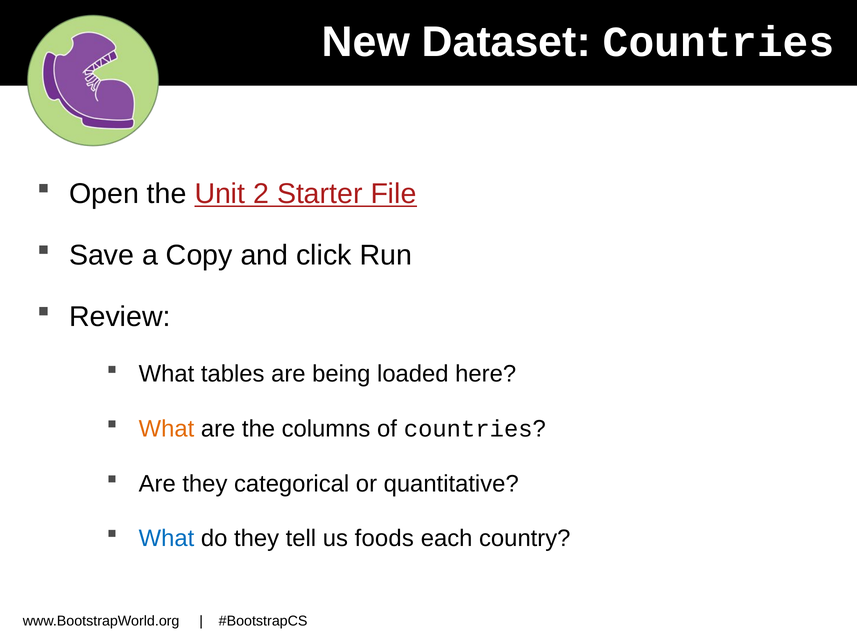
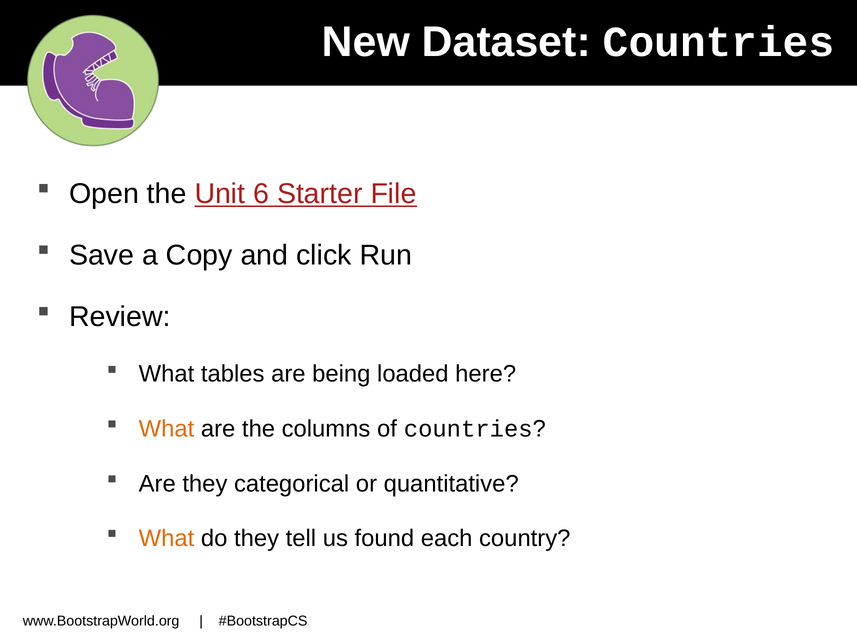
2: 2 -> 6 (261, 194)
What colour: blue -> orange (167, 538)
foods: foods -> found (384, 538)
